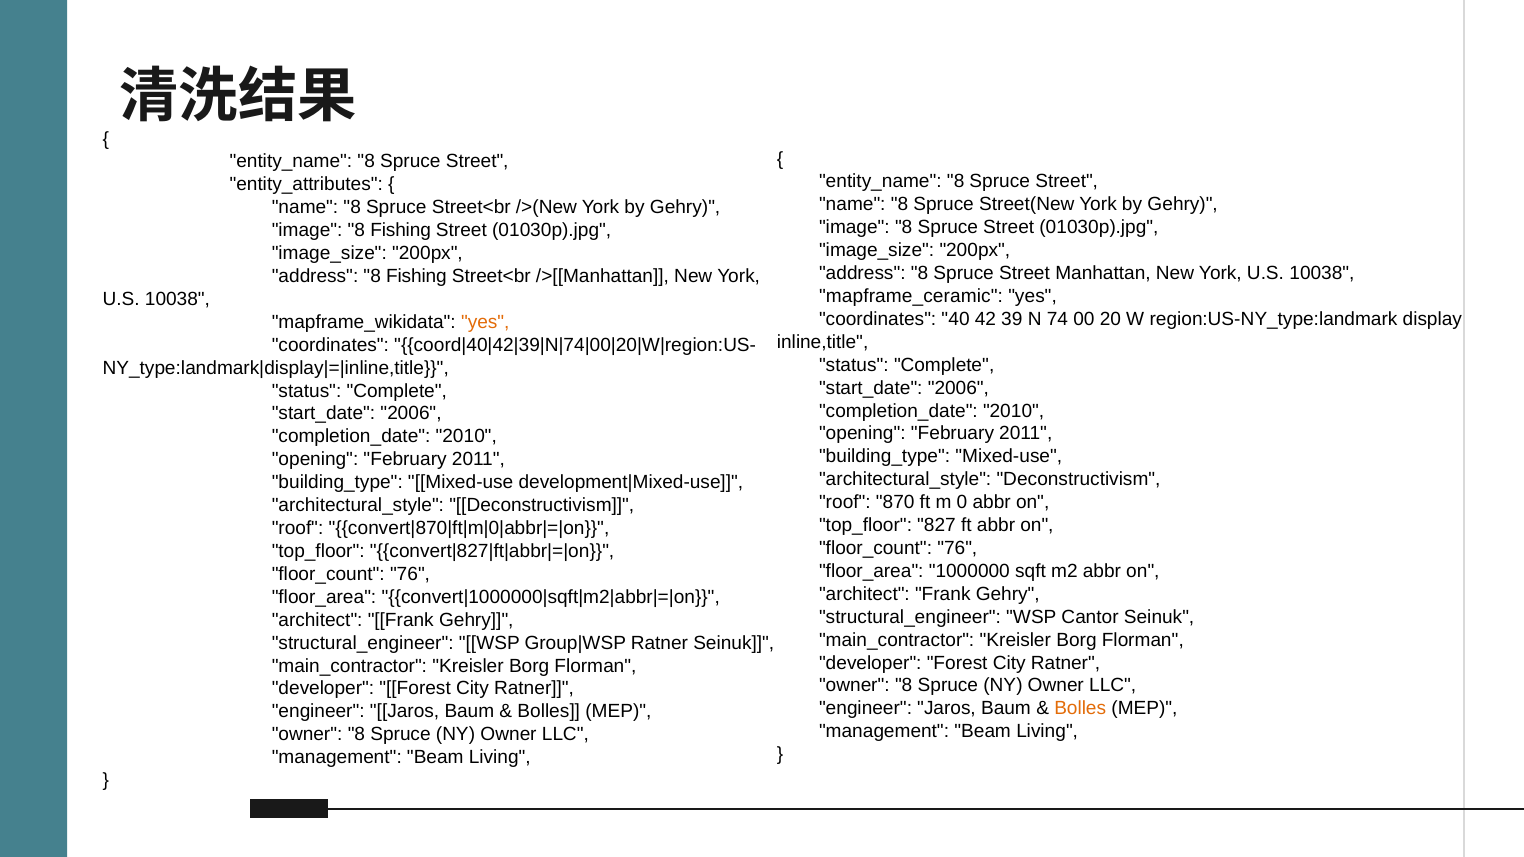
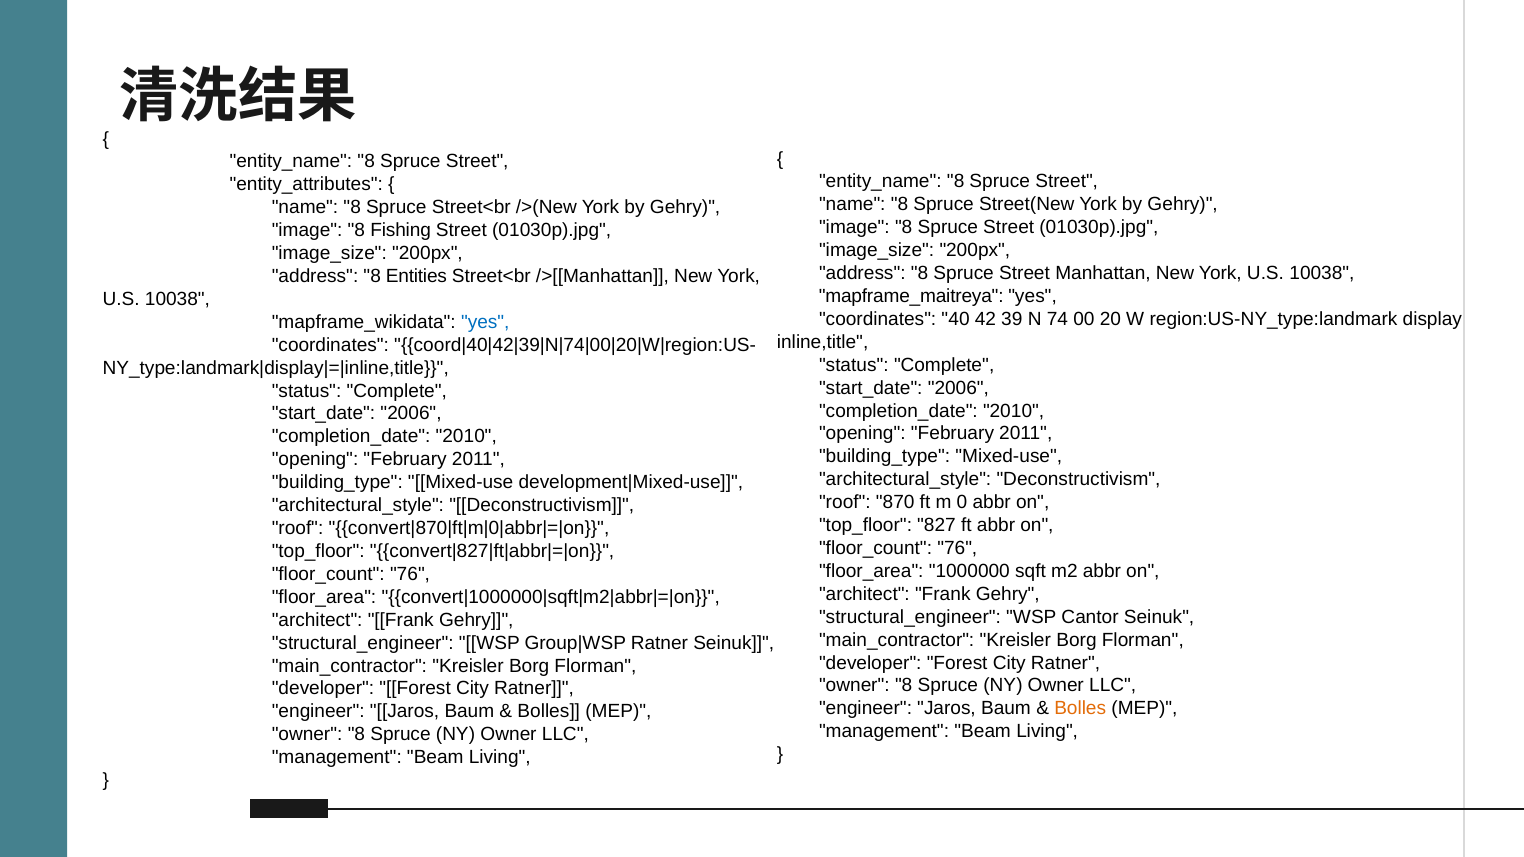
address 8 Fishing: Fishing -> Entities (416, 276)
mapframe_ceramic: mapframe_ceramic -> mapframe_maitreya (911, 296)
yes colour: orange -> blue (485, 322)
